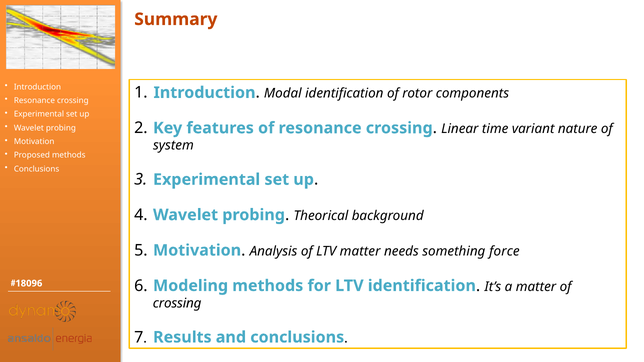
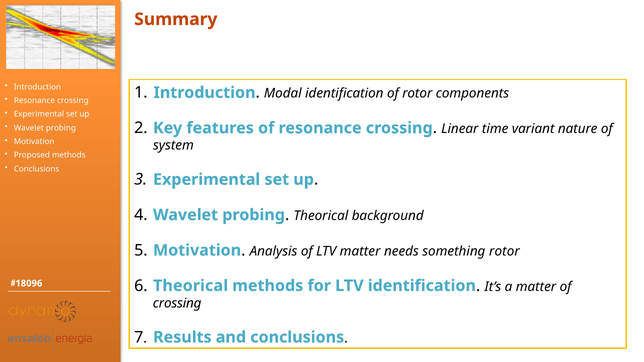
something force: force -> rotor (504, 251)
6 Modeling: Modeling -> Theorical (190, 286)
